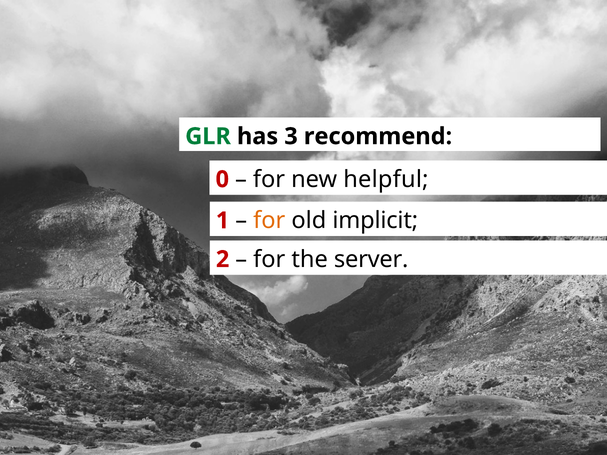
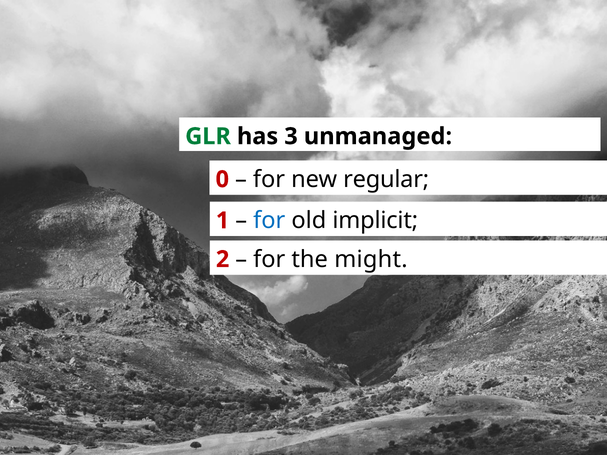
recommend: recommend -> unmanaged (378, 136)
helpful: helpful -> regular (386, 179)
for colour: orange -> blue (269, 221)
server: server -> might (371, 259)
